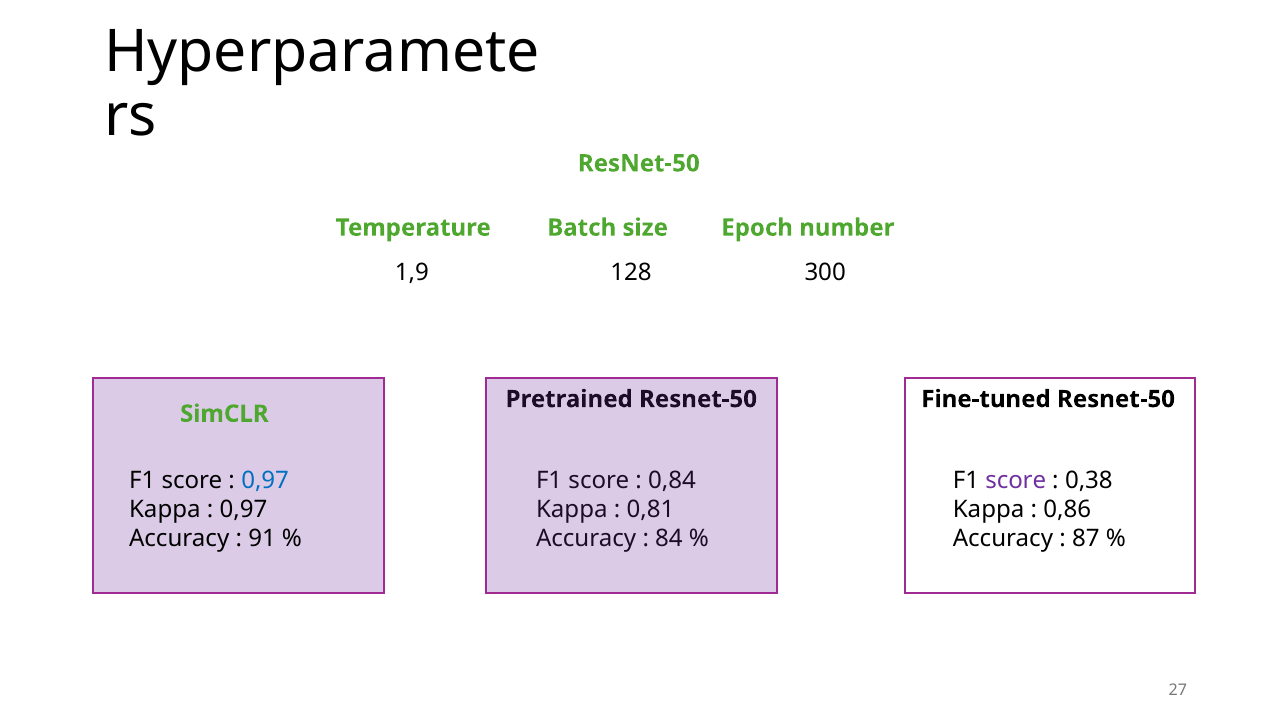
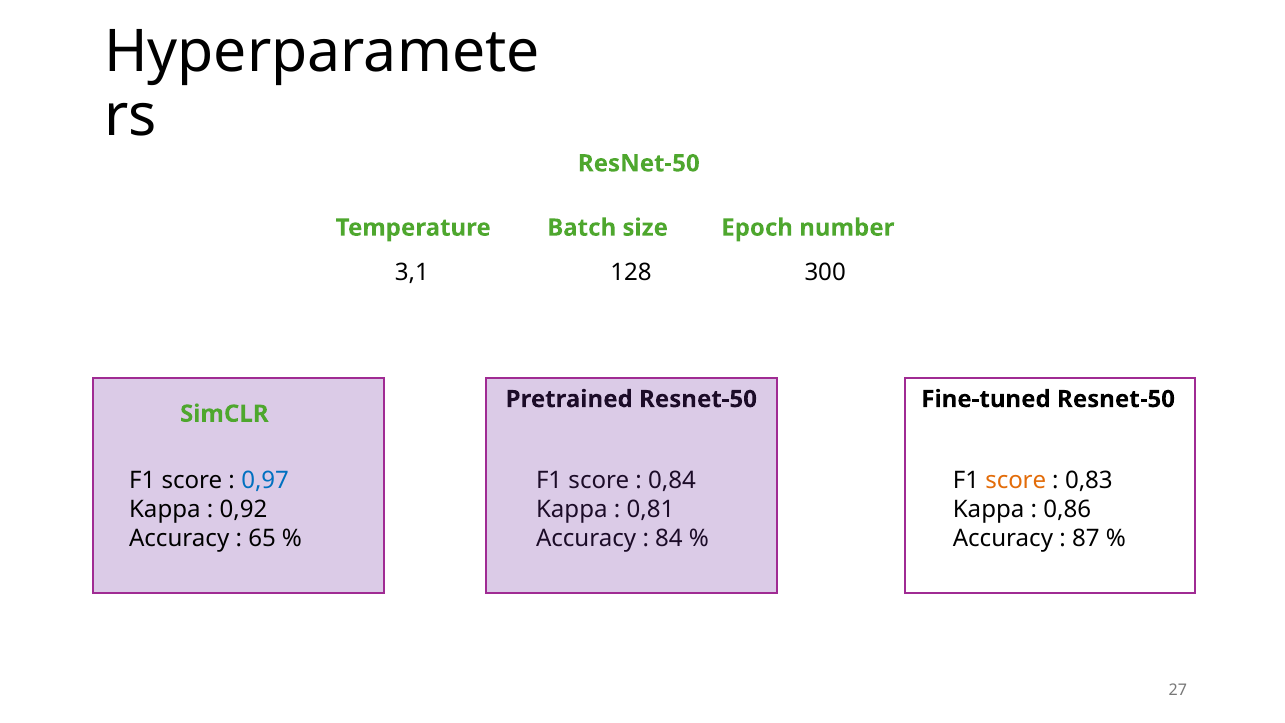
1,9: 1,9 -> 3,1 (412, 272)
score colour: purple -> orange (1016, 480)
0,38: 0,38 -> 0,83 (1089, 480)
0,97: 0,97 -> 0,92 (243, 509)
91: 91 -> 65 (262, 538)
